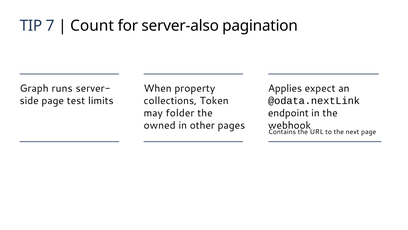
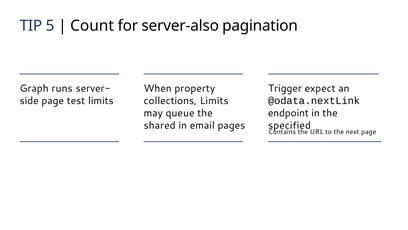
7: 7 -> 5 (50, 26)
Applies: Applies -> Trigger (285, 88)
collections Token: Token -> Limits (214, 101)
folder: folder -> queue (180, 113)
owned: owned -> shared (160, 125)
other: other -> email (202, 125)
webhook: webhook -> specified (289, 125)
